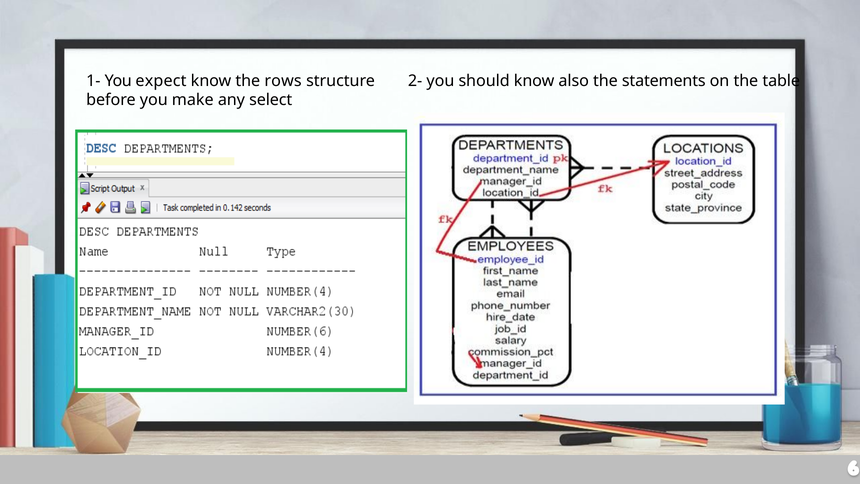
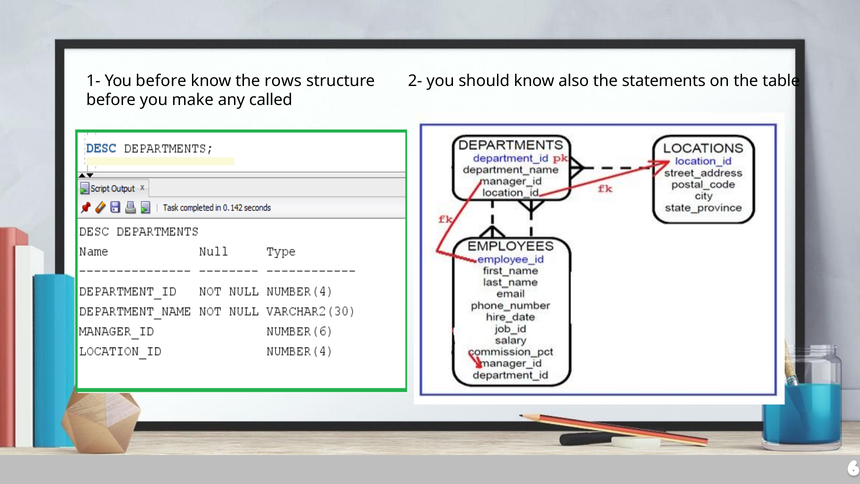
You expect: expect -> before (161, 81)
select: select -> called (271, 100)
